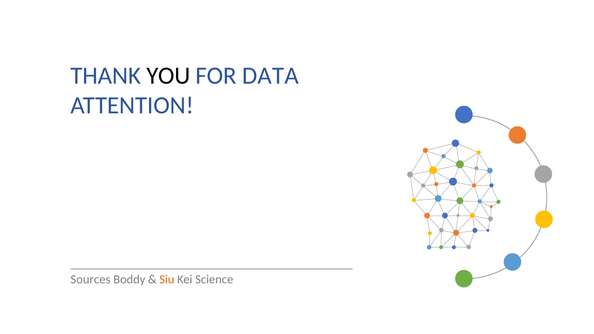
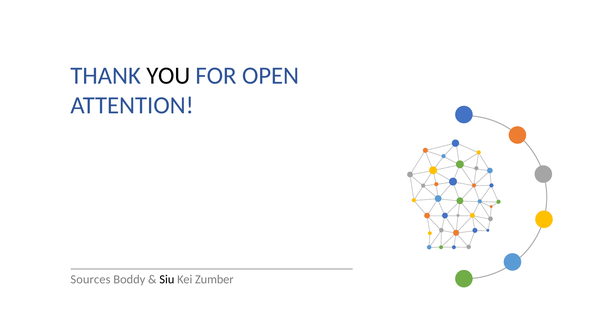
DATA: DATA -> OPEN (271, 76)
Siu colour: orange -> black (167, 280)
Science: Science -> Zumber (214, 280)
